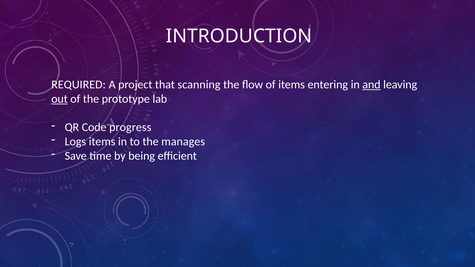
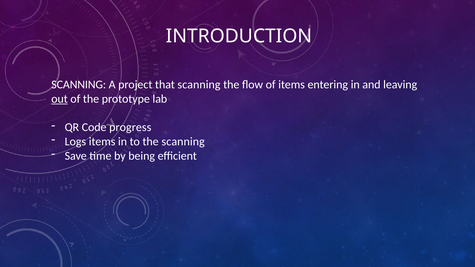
REQUIRED: REQUIRED -> SCANNING (79, 85)
and underline: present -> none (371, 85)
the manages: manages -> scanning (183, 142)
